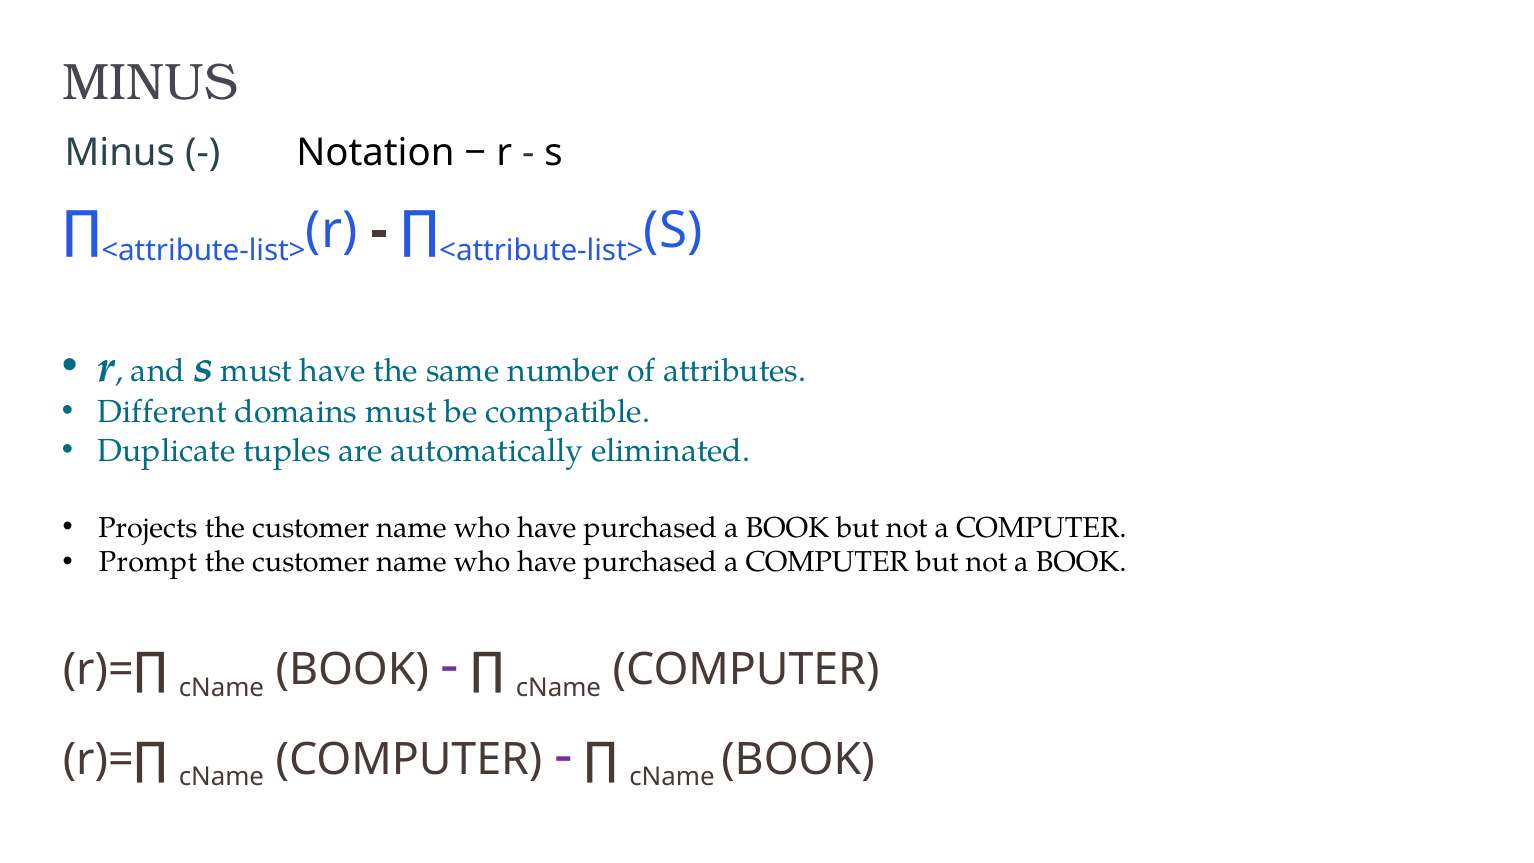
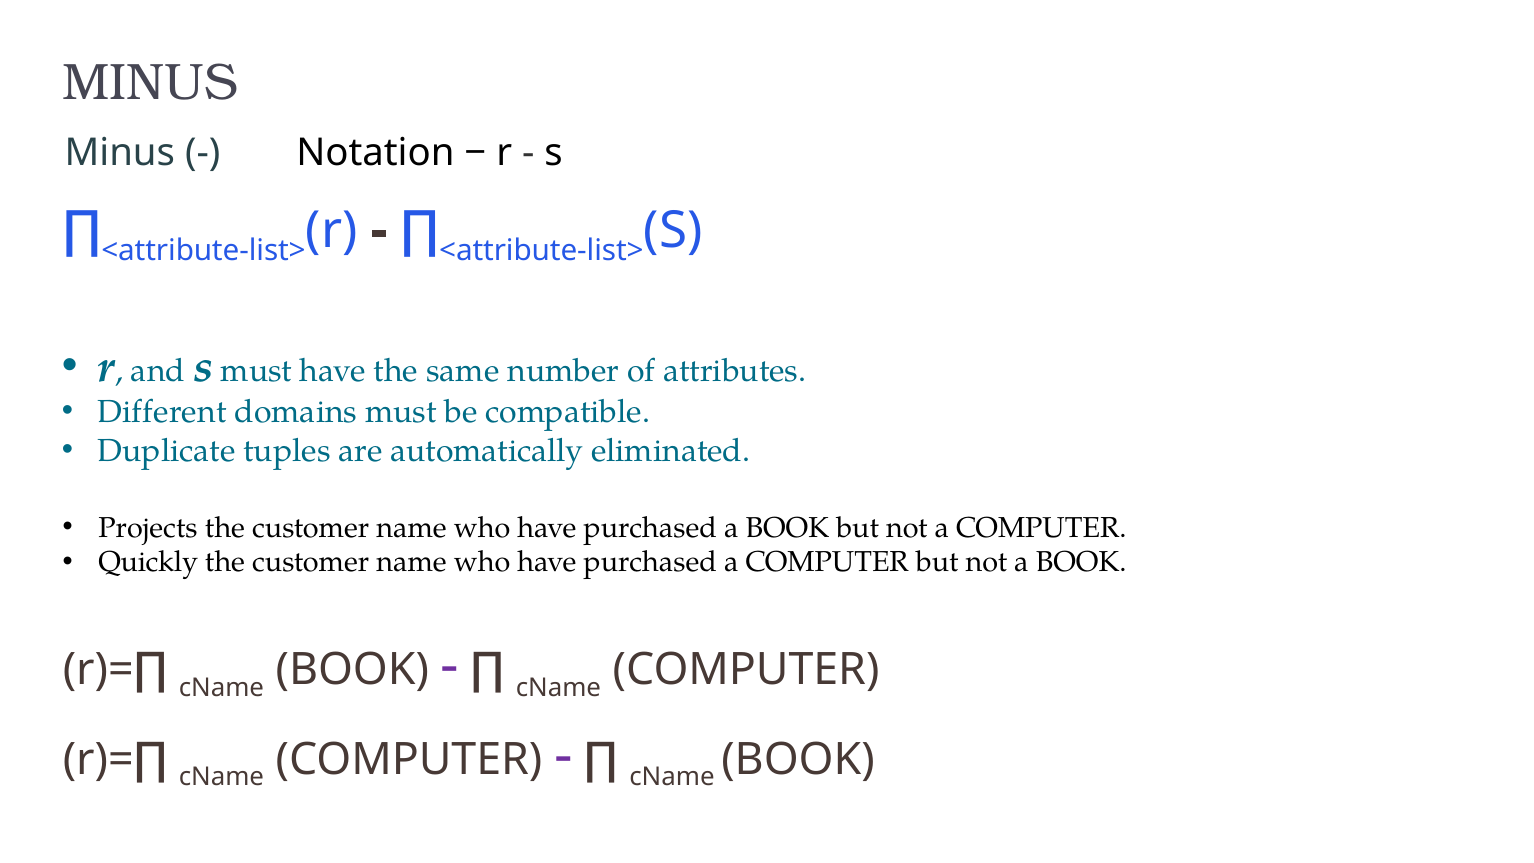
Prompt: Prompt -> Quickly (148, 562)
